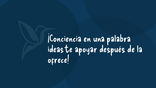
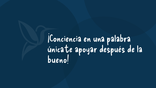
ideas: ideas -> única (56, 49)
ofrece: ofrece -> bueno (58, 60)
